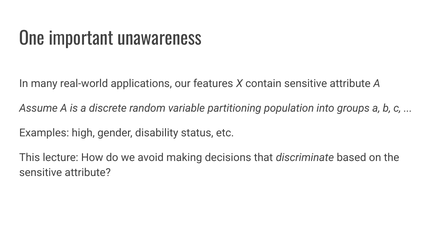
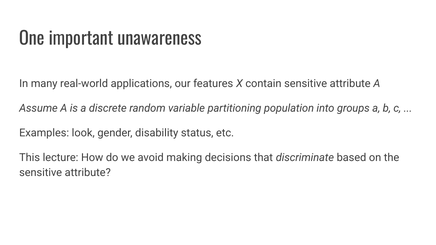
high: high -> look (83, 133)
